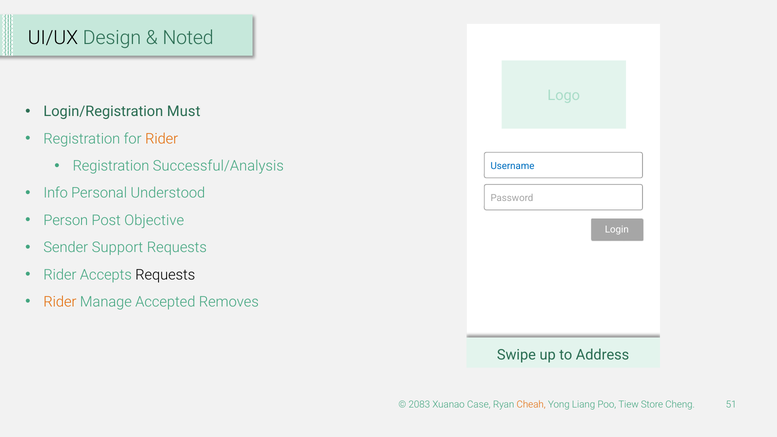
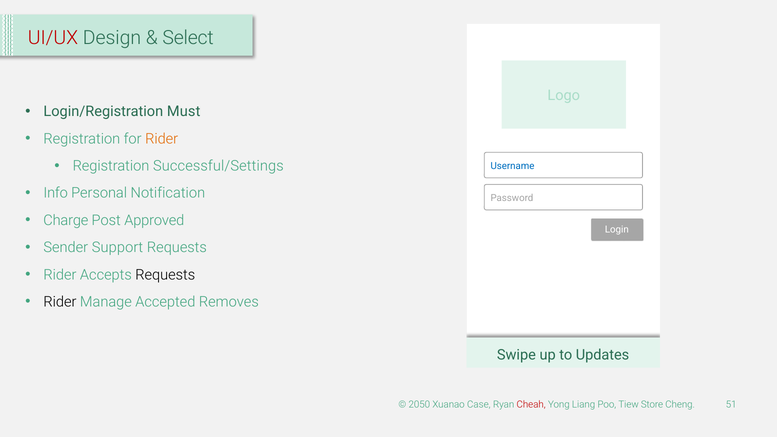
UI/UX colour: black -> red (53, 38)
Noted: Noted -> Select (188, 38)
Successful/Analysis: Successful/Analysis -> Successful/Settings (218, 166)
Understood: Understood -> Notification (168, 193)
Person: Person -> Charge (66, 220)
Objective: Objective -> Approved (154, 220)
Rider colour: orange -> black (60, 302)
Address: Address -> Updates (603, 355)
2083: 2083 -> 2050 (419, 405)
Cheah colour: orange -> red (531, 405)
